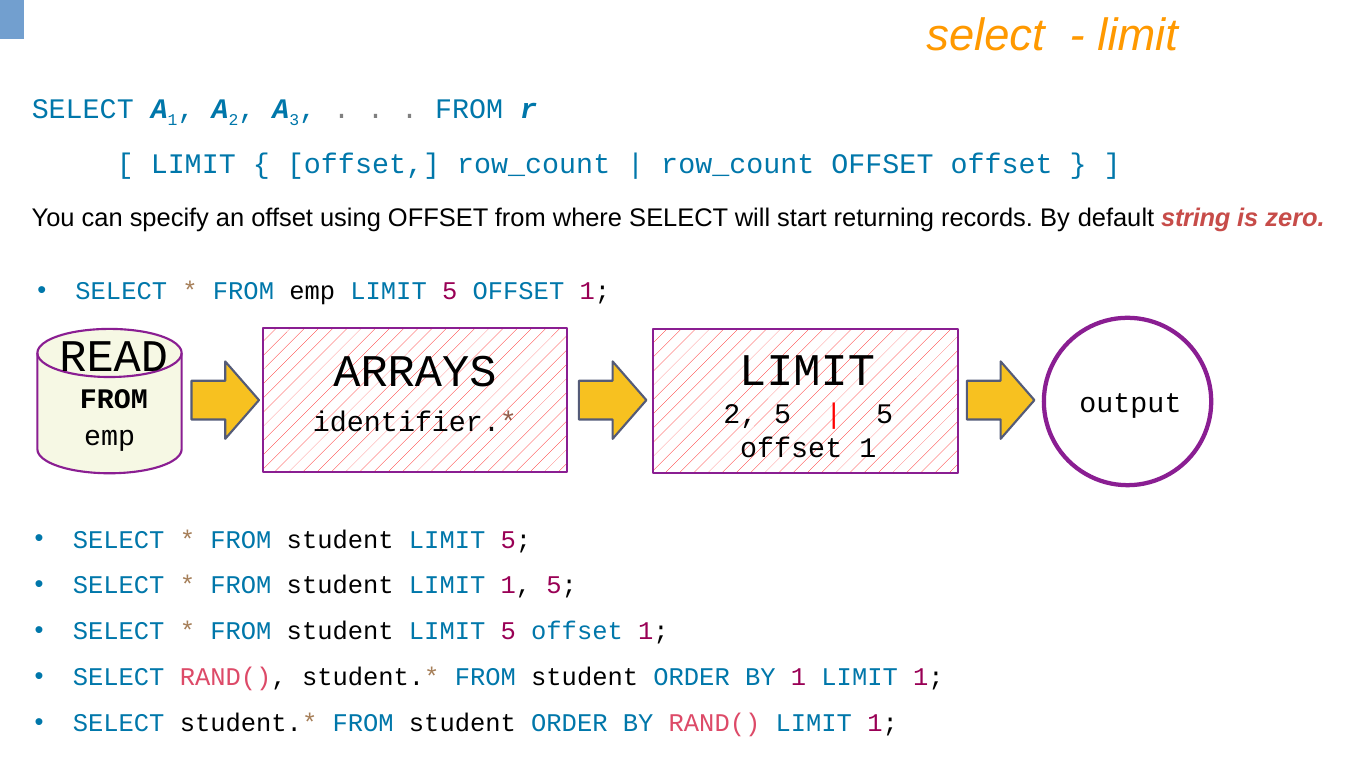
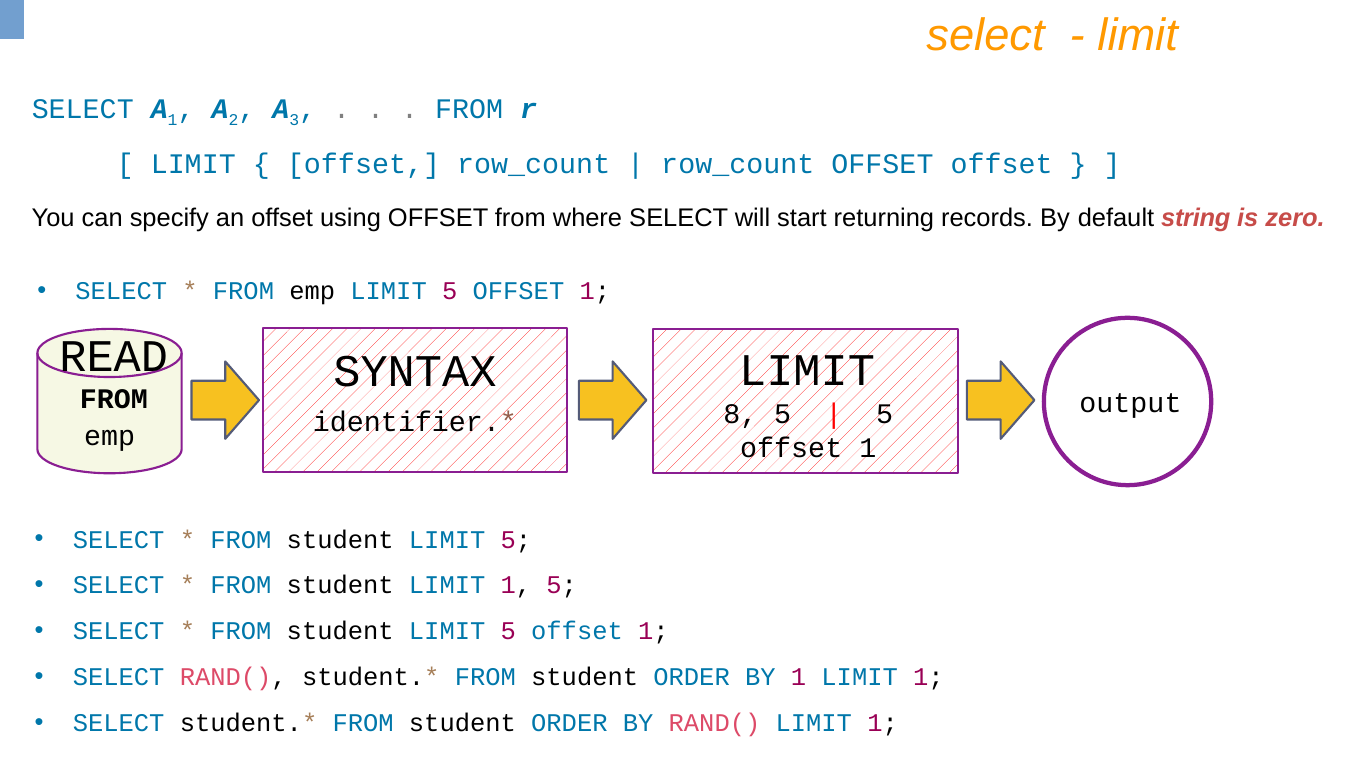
ARRAYS: ARRAYS -> SYNTAX (415, 371)
2: 2 -> 8 (740, 414)
